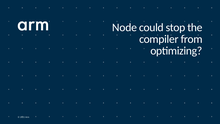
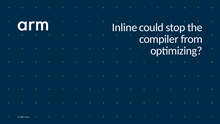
Node: Node -> Inline (125, 27)
